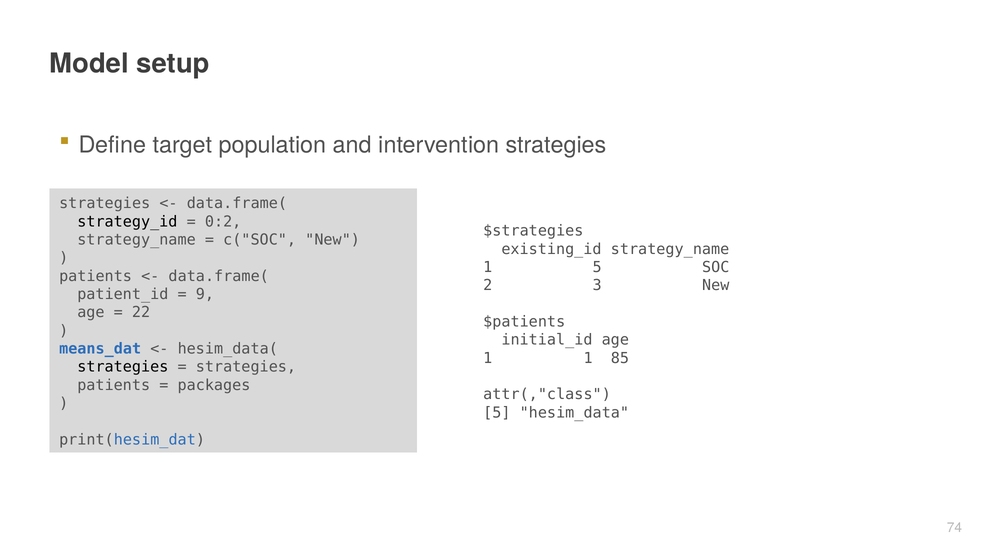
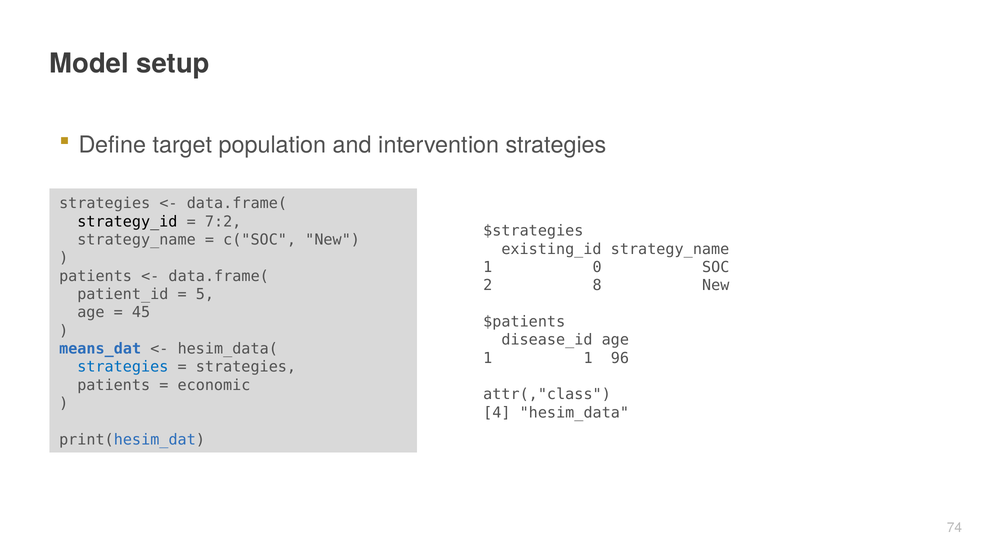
0:2: 0:2 -> 7:2 (223, 221)
1 5: 5 -> 0 (597, 267)
3: 3 -> 8 (597, 285)
9: 9 -> 5 (205, 294)
22: 22 -> 45 (141, 312)
initial_id: initial_id -> disease_id (547, 339)
85: 85 -> 96 (620, 358)
strategies colour: black -> blue (123, 366)
packages: packages -> economic (214, 385)
5: 5 -> 4 (497, 412)
